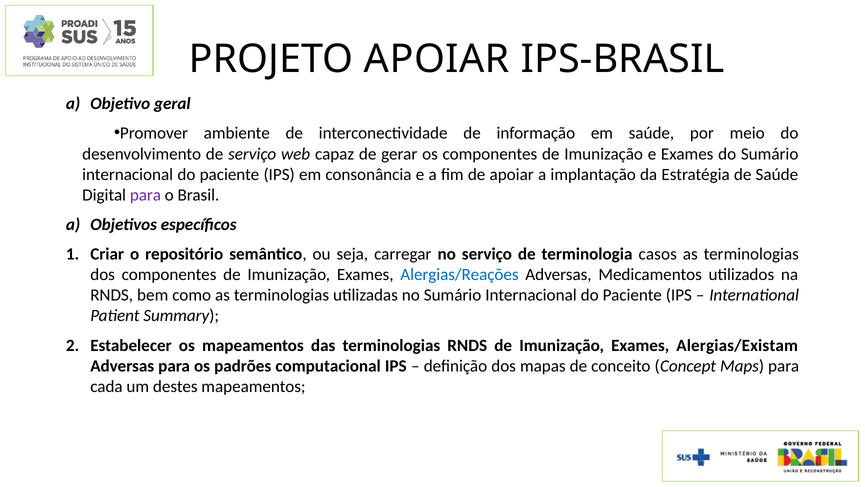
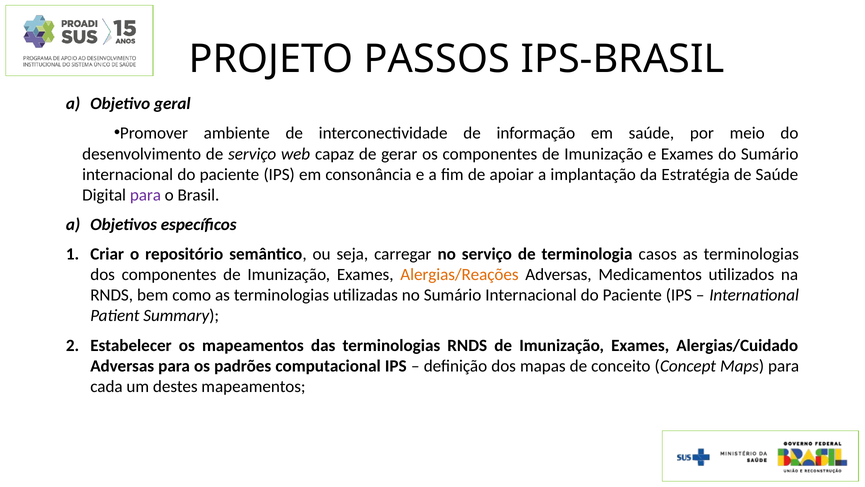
PROJETO APOIAR: APOIAR -> PASSOS (437, 59)
Alergias/Reações colour: blue -> orange (459, 274)
Alergias/Existam: Alergias/Existam -> Alergias/Cuidado (737, 345)
